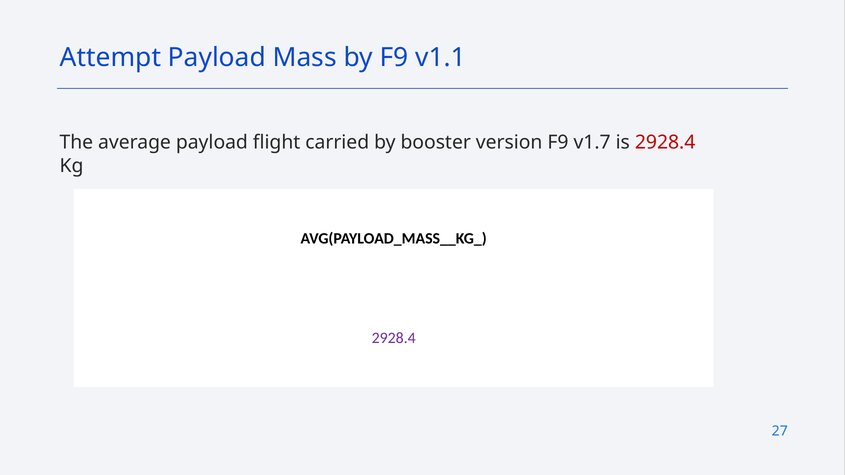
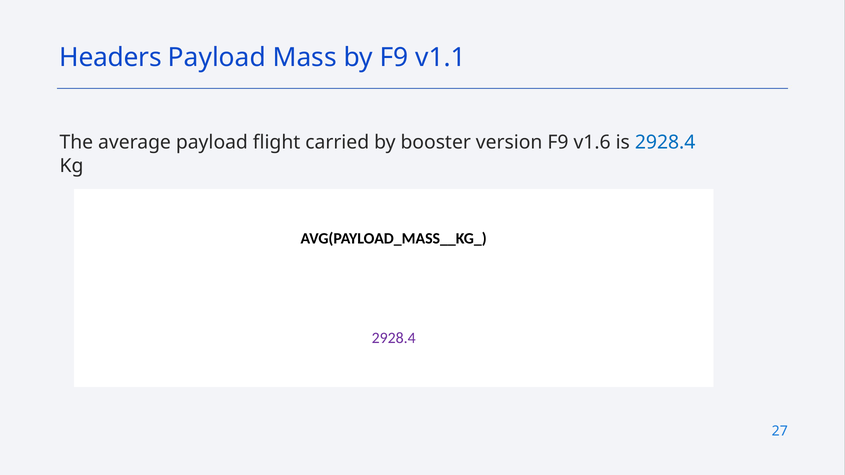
Attempt: Attempt -> Headers (111, 58)
v1.7: v1.7 -> v1.6 (592, 143)
2928.4 colour: red -> blue (665, 143)
